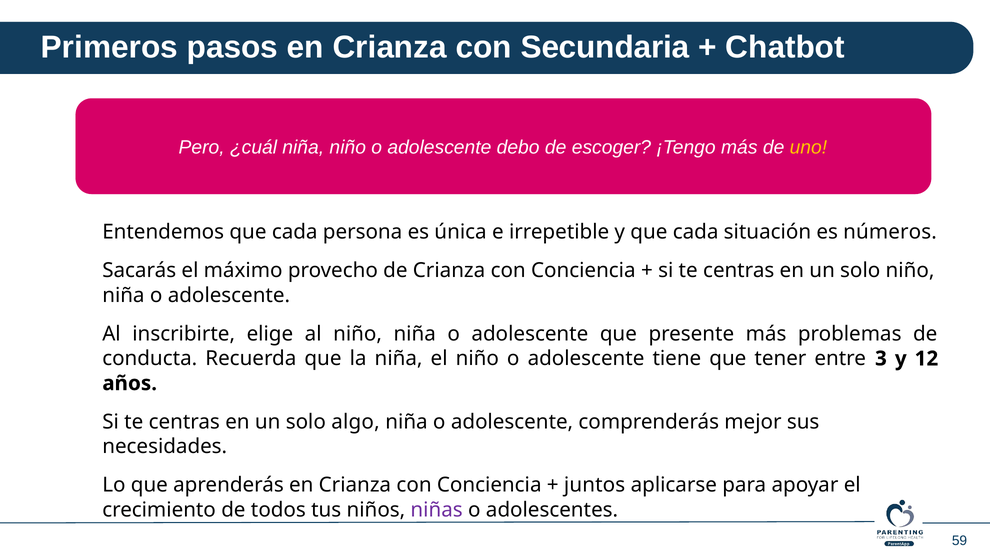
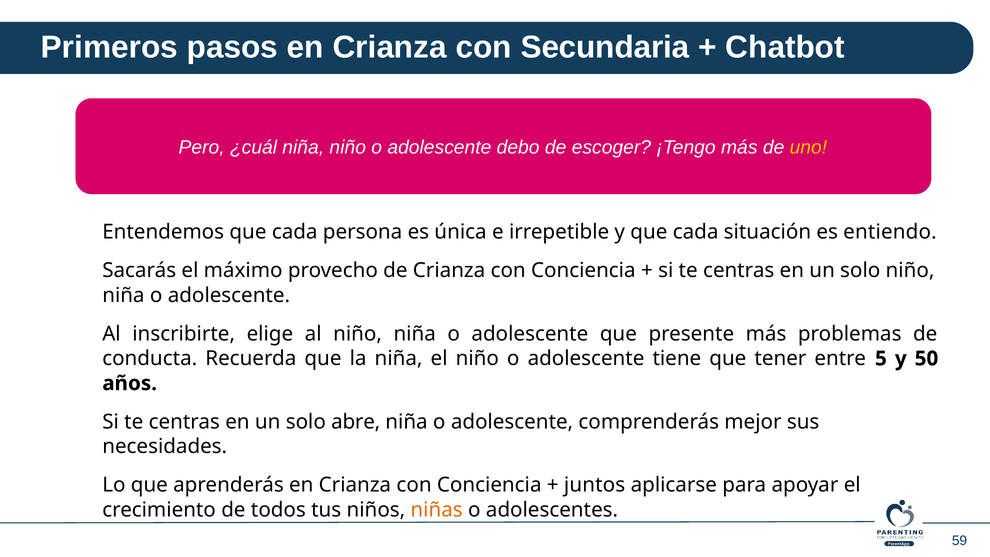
números: números -> entiendo (890, 232)
3: 3 -> 5 (881, 359)
12: 12 -> 50 (926, 359)
algo: algo -> abre (356, 422)
niñas colour: purple -> orange (437, 510)
